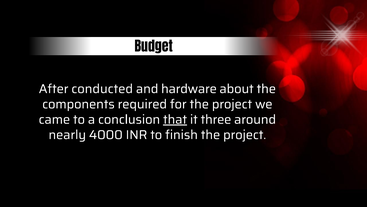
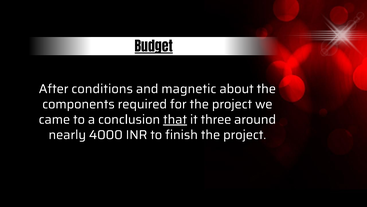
Budget underline: none -> present (154, 47)
conducted: conducted -> conditions (102, 89)
hardware: hardware -> magnetic (189, 89)
